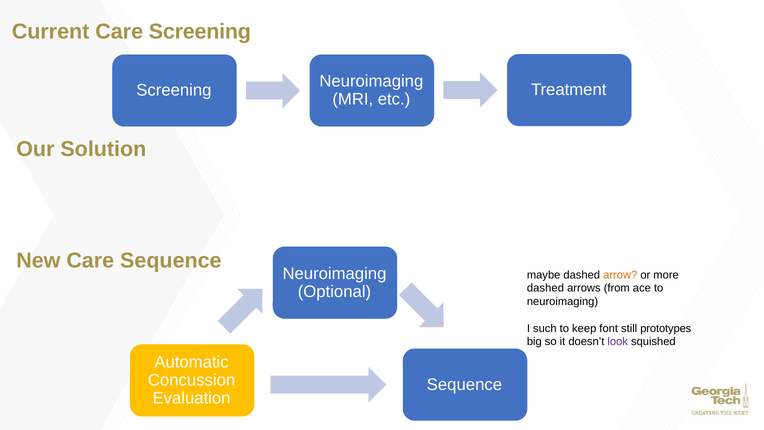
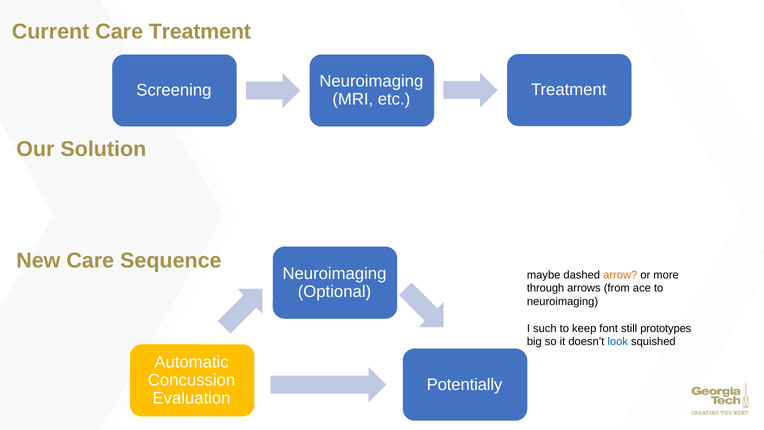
Care Screening: Screening -> Treatment (200, 32)
dashed: dashed -> through (546, 288)
look colour: purple -> blue (618, 342)
Sequence: Sequence -> Potentially (465, 384)
